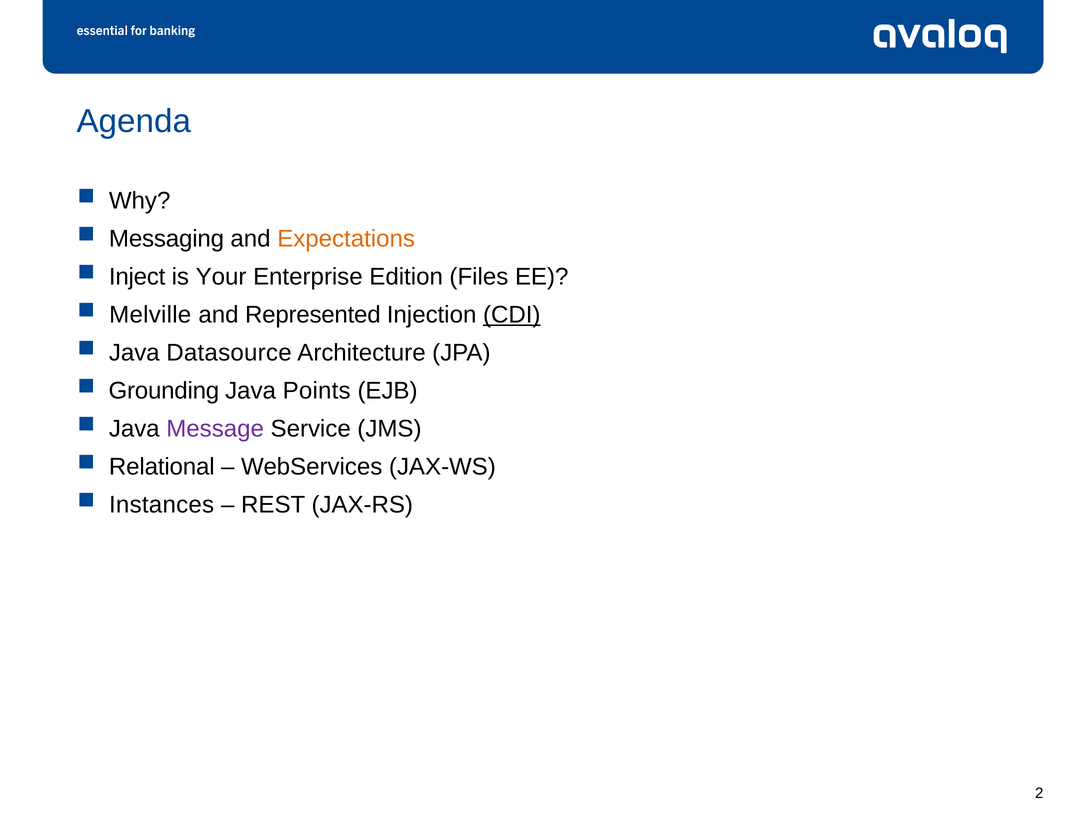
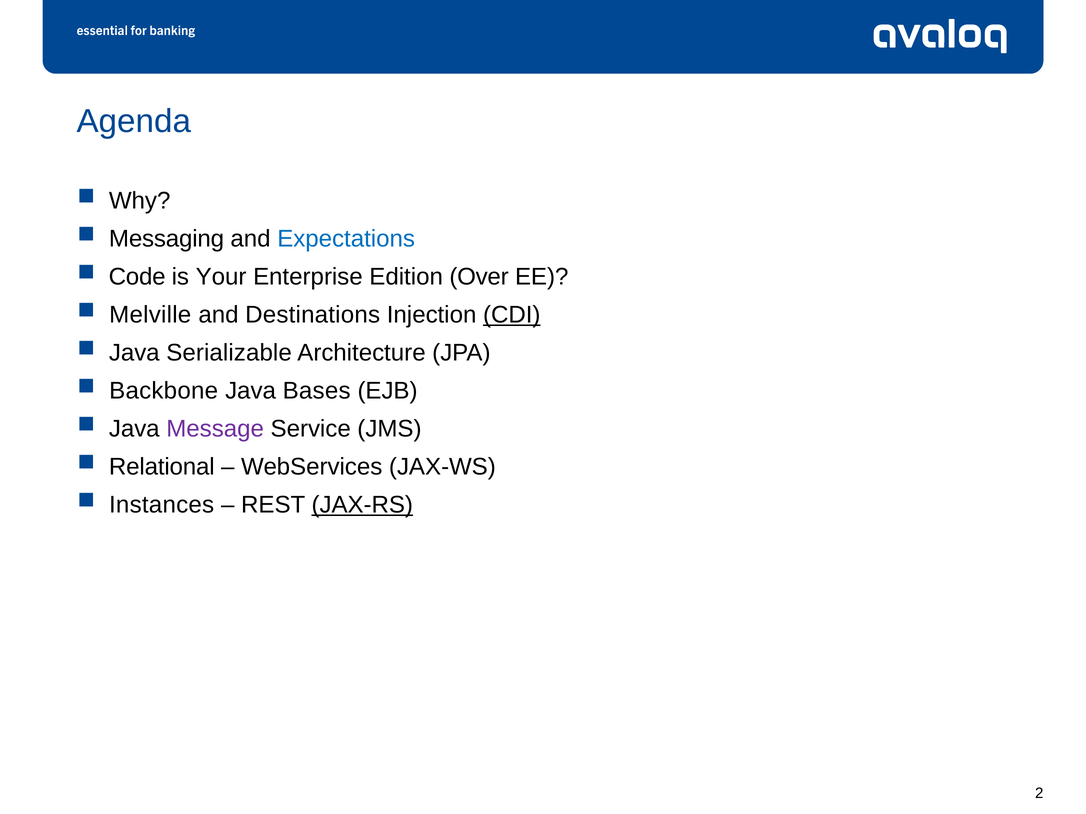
Expectations colour: orange -> blue (346, 239)
Inject: Inject -> Code (137, 277)
Files: Files -> Over (479, 277)
Represented: Represented -> Destinations (313, 315)
Datasource: Datasource -> Serializable (229, 353)
Grounding: Grounding -> Backbone (164, 391)
Points: Points -> Bases (317, 391)
JAX-RS underline: none -> present (362, 505)
